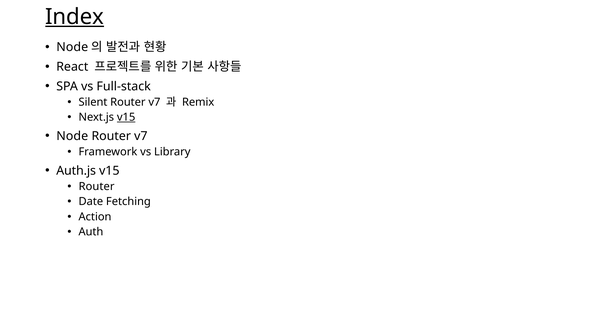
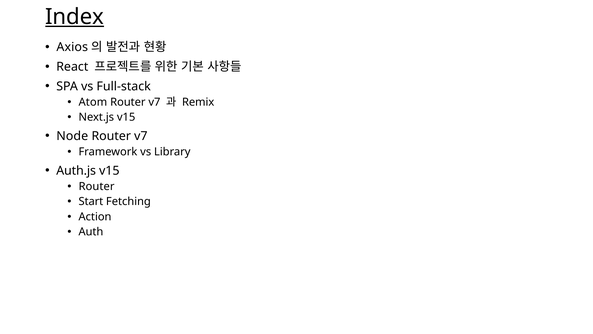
Node: Node -> Axios (72, 47)
Silent: Silent -> Atom (93, 102)
v15 underline: present -> none (126, 117)
Date: Date -> Start (91, 201)
